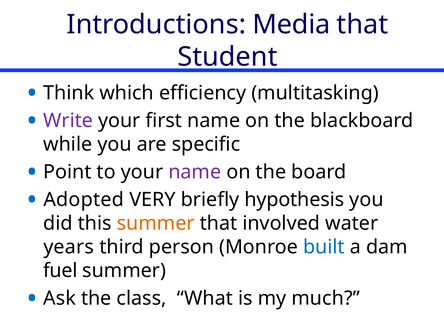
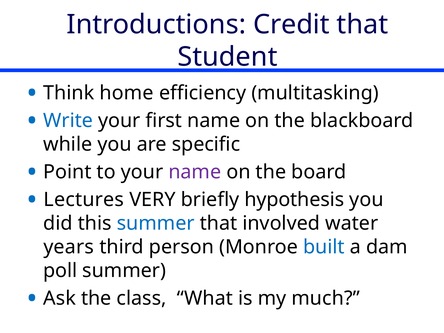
Media: Media -> Credit (291, 24)
which: which -> home (127, 93)
Write colour: purple -> blue (68, 121)
Adopted: Adopted -> Lectures (84, 200)
summer colour: orange -> blue (156, 223)
fuel: fuel -> poll (60, 271)
